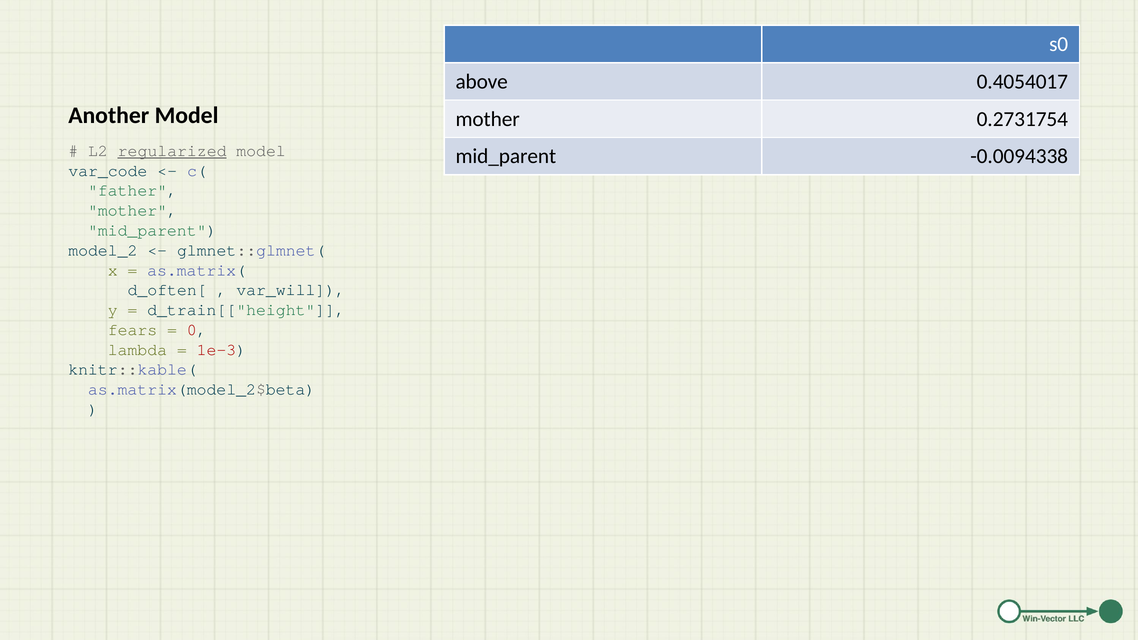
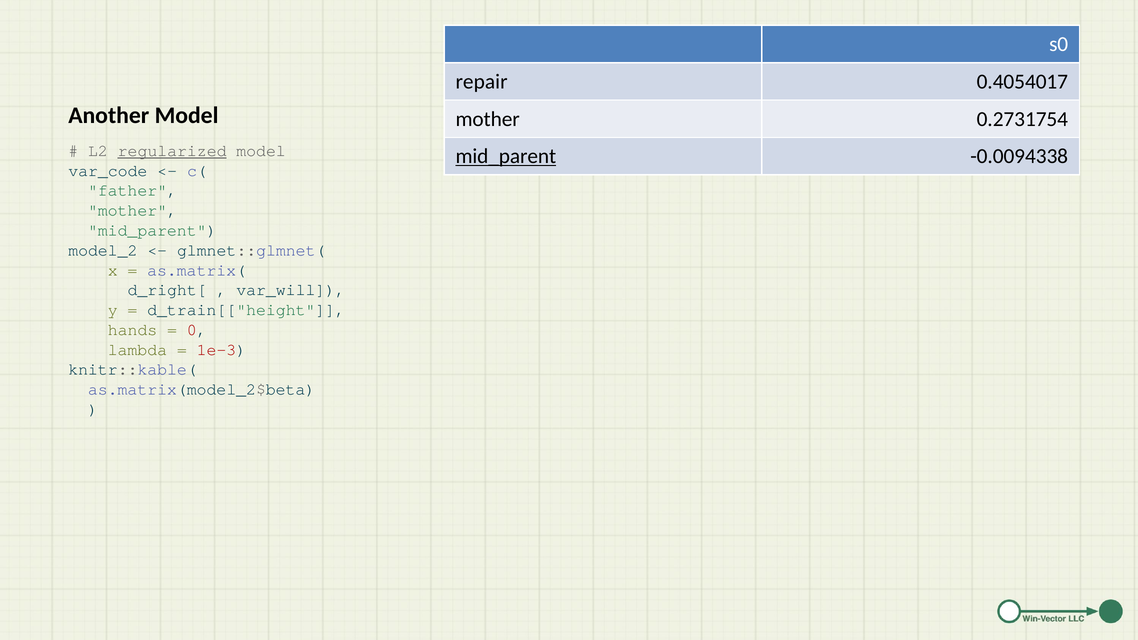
above: above -> repair (482, 82)
mid_parent underline: none -> present (506, 156)
d_often[: d_often[ -> d_right[ (167, 290)
fears: fears -> hands (132, 330)
